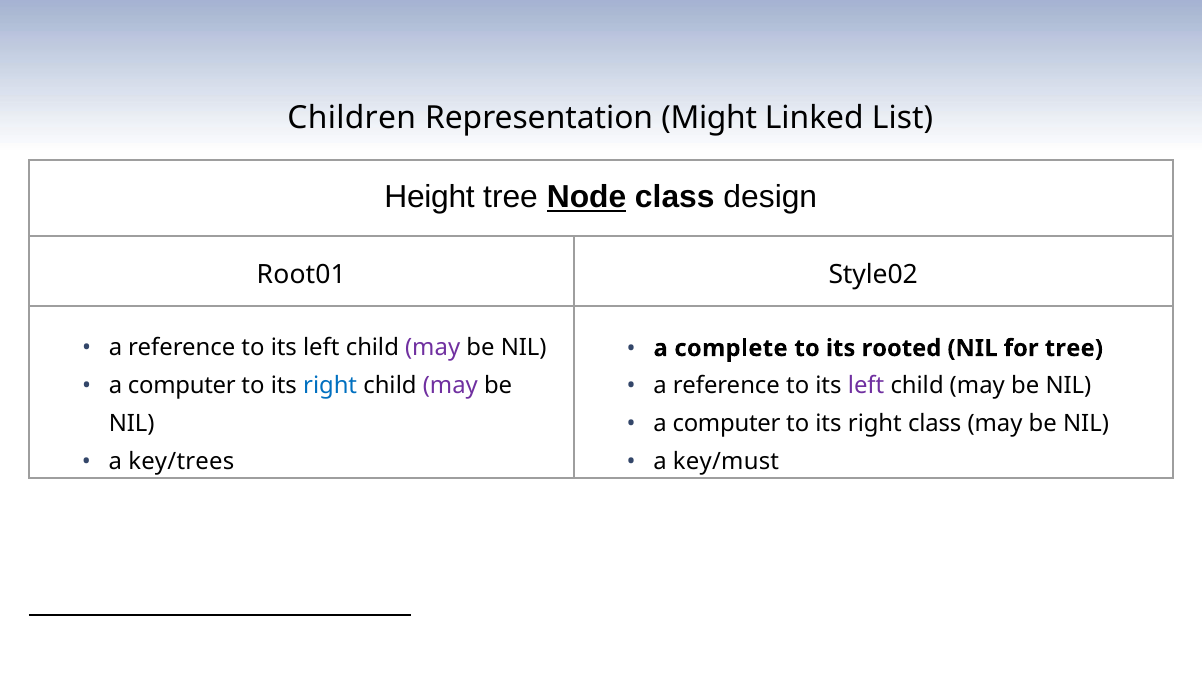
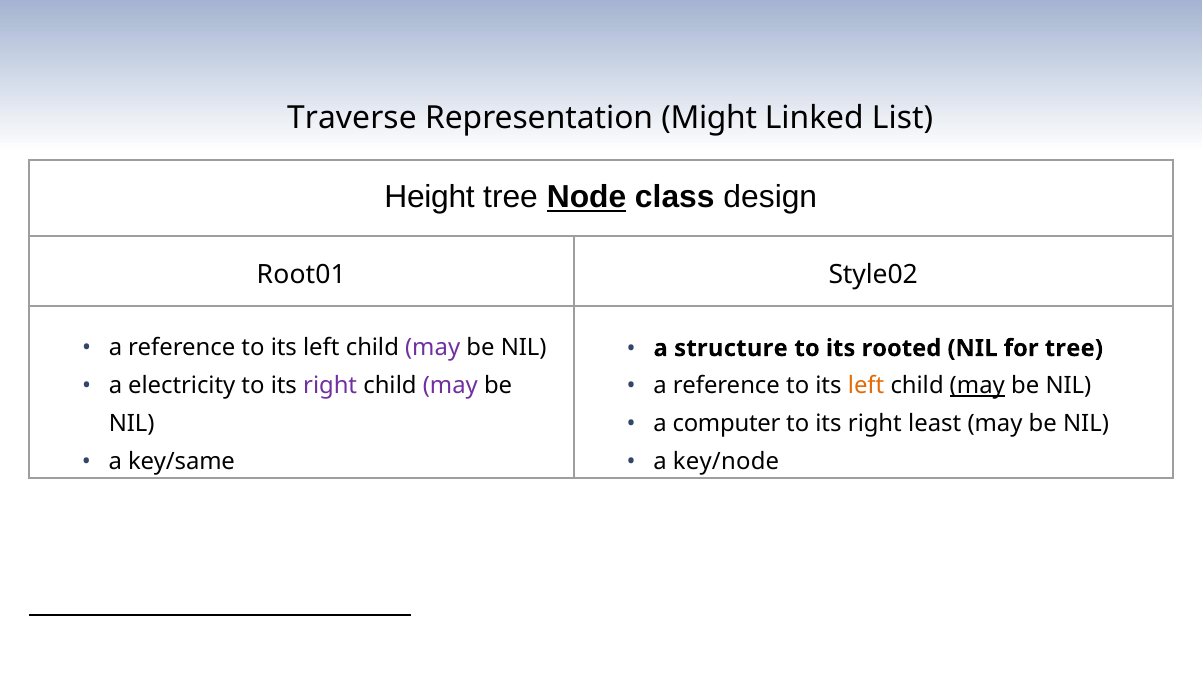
Children: Children -> Traverse (352, 118)
complete: complete -> structure (731, 348)
computer: computer -> electricity (182, 386)
right colour: blue -> purple (330, 386)
left colour: purple -> orange (866, 386)
may underline: none -> present (977, 386)
right class: class -> least (935, 423)
key/trees: key/trees -> key/same (181, 461)
key/must: key/must -> key/node (726, 462)
